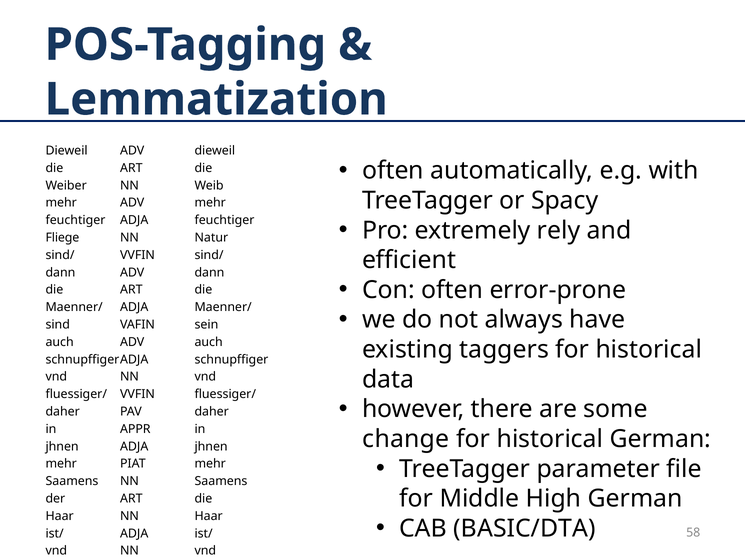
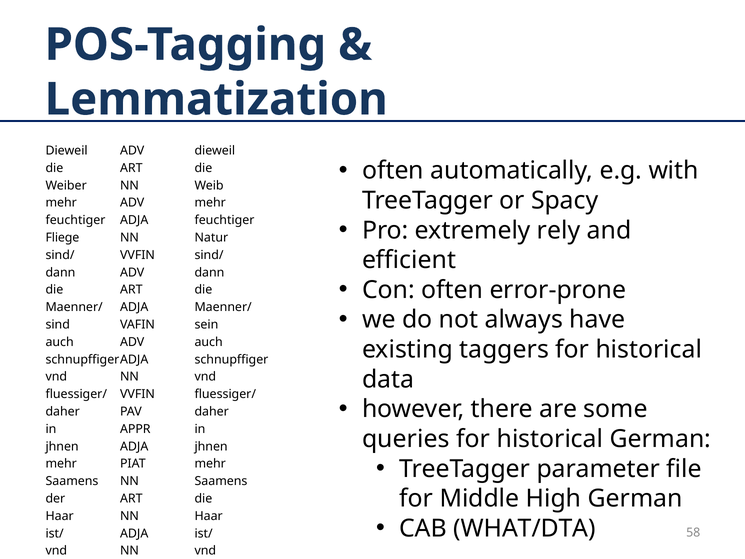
change: change -> queries (406, 439)
BASIC/DTA: BASIC/DTA -> WHAT/DTA (525, 528)
